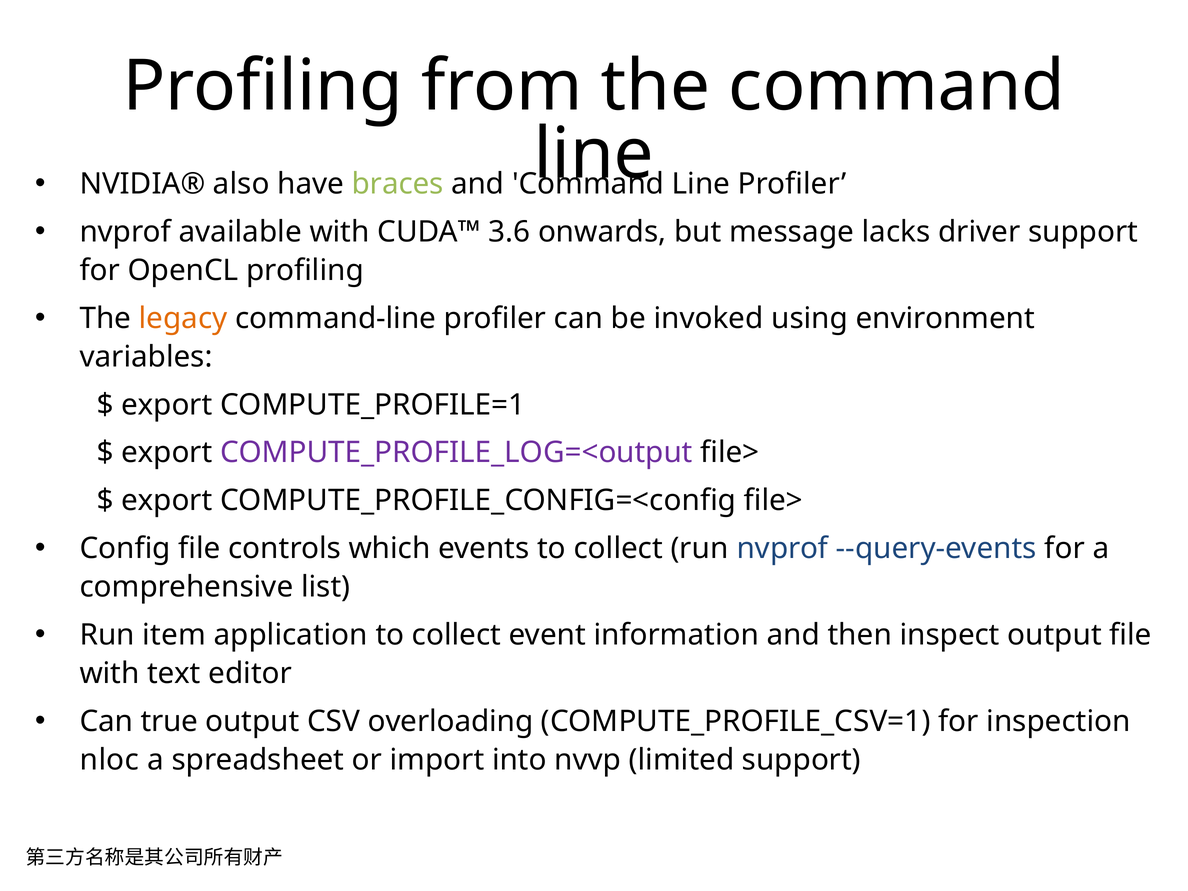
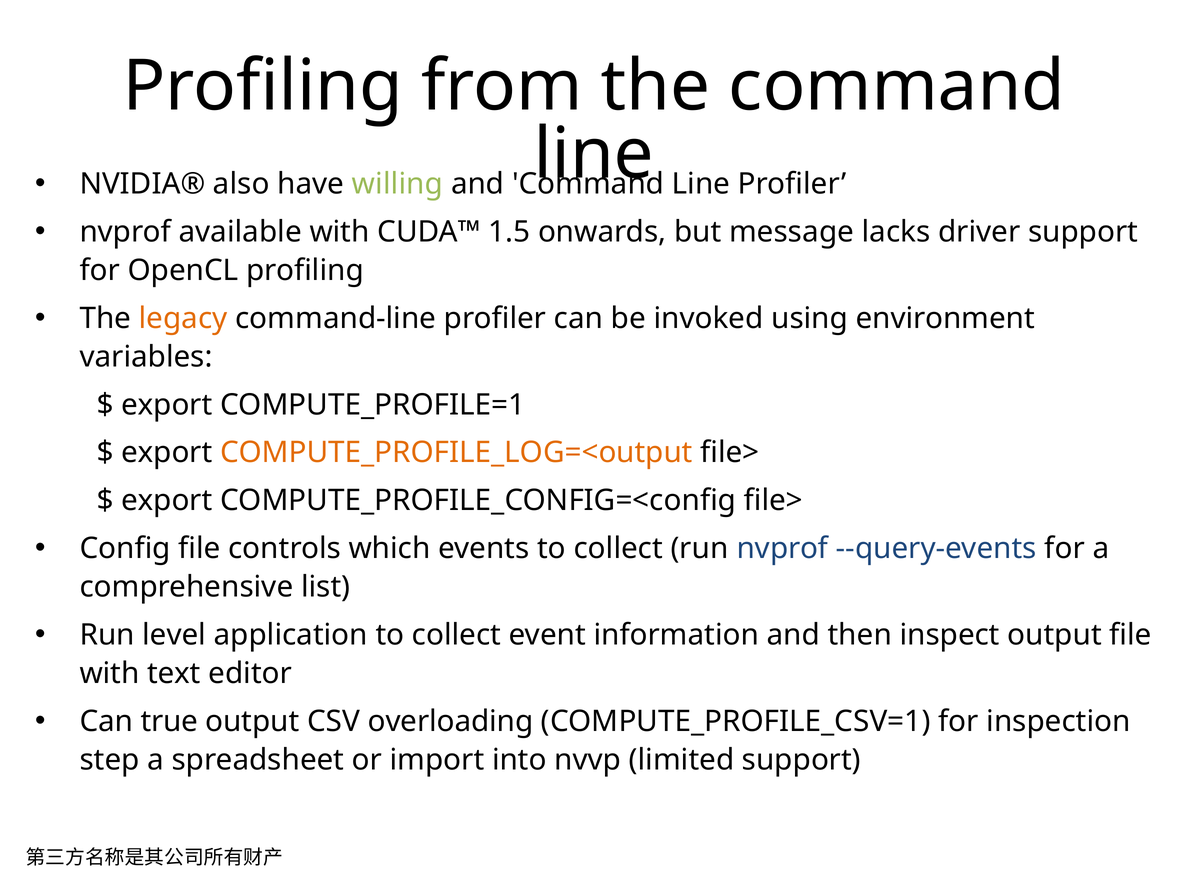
braces: braces -> willing (398, 184)
3.6: 3.6 -> 1.5 (509, 232)
COMPUTE_PROFILE_LOG=<output colour: purple -> orange (456, 453)
item: item -> level (174, 635)
nloc: nloc -> step (110, 760)
